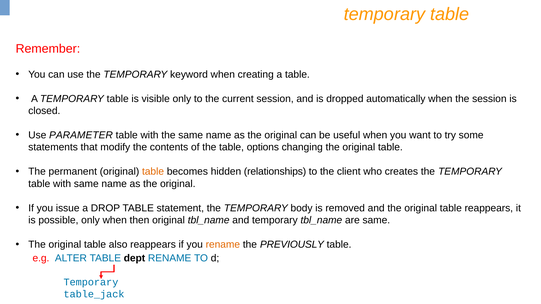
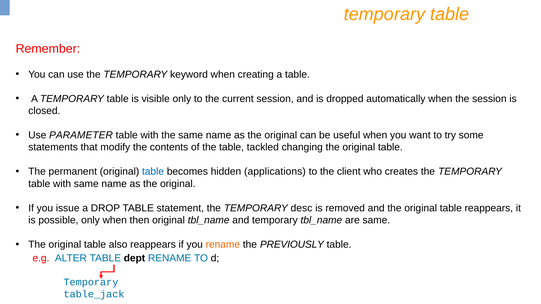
options: options -> tackled (263, 147)
table colour: orange -> blue (153, 172)
relationships: relationships -> applications (275, 172)
body: body -> desc (301, 208)
